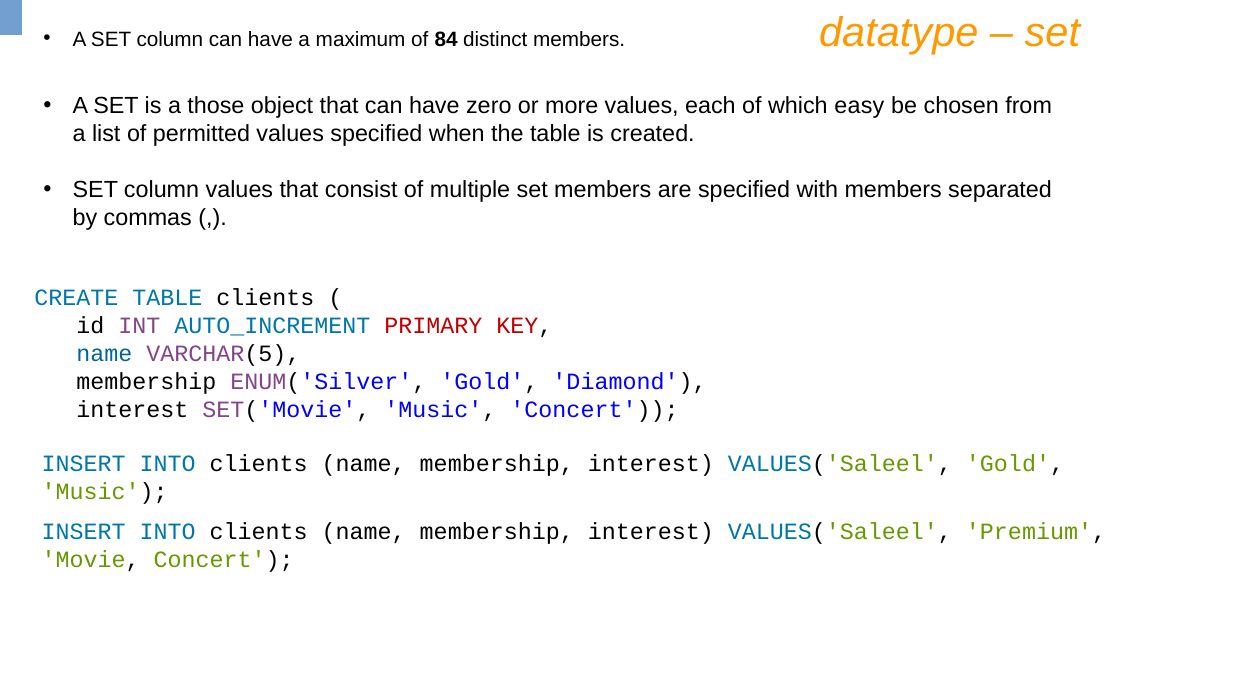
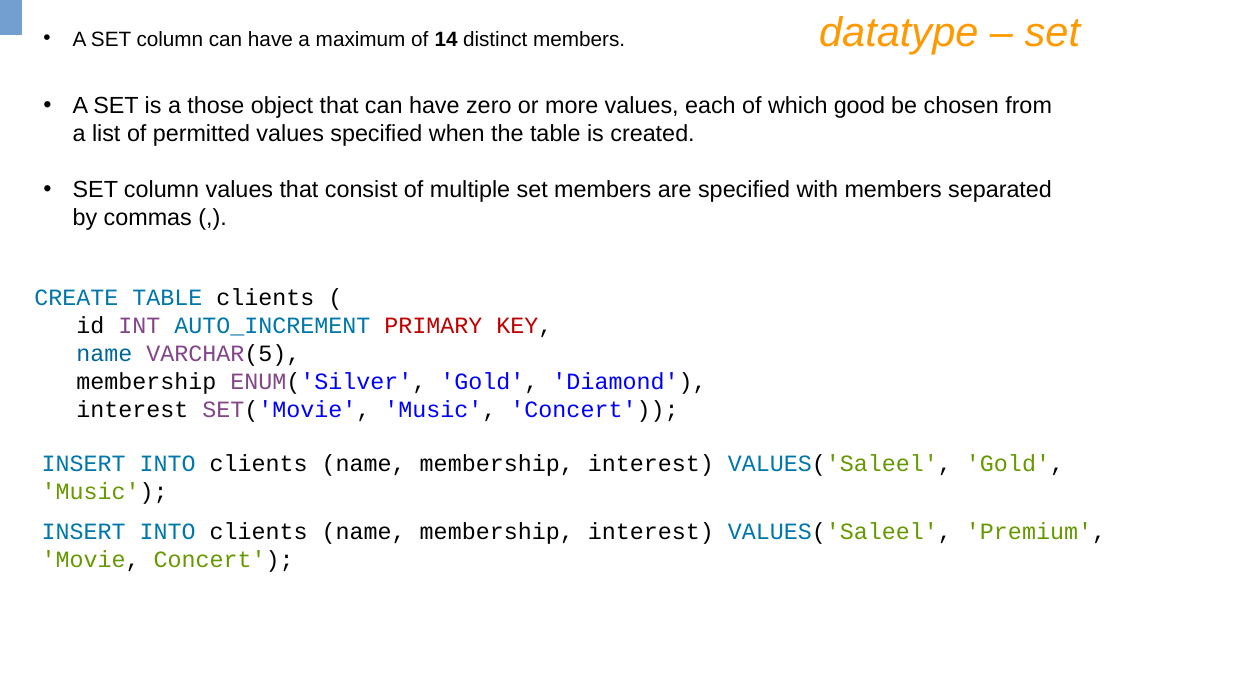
84: 84 -> 14 (446, 39)
easy: easy -> good (860, 106)
